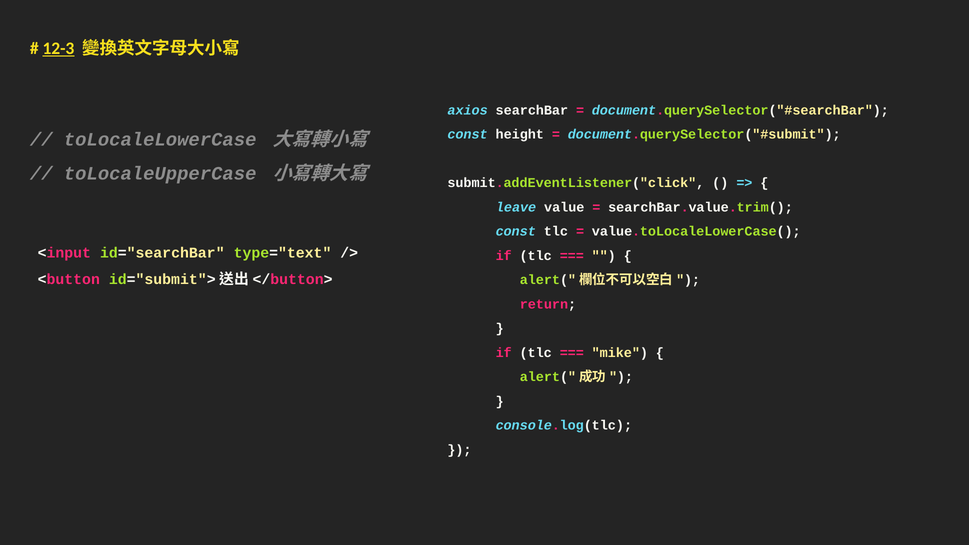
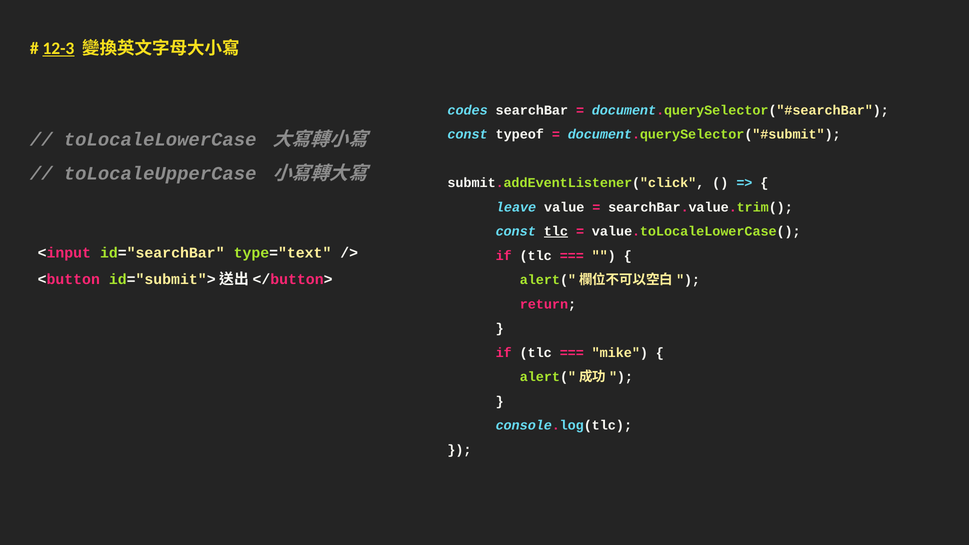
axios: axios -> codes (468, 110)
height: height -> typeof (520, 134)
tlc underline: none -> present (556, 231)
